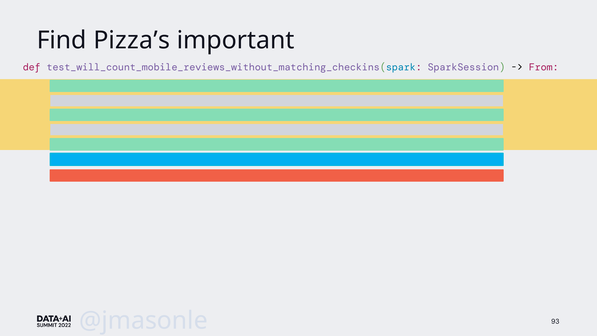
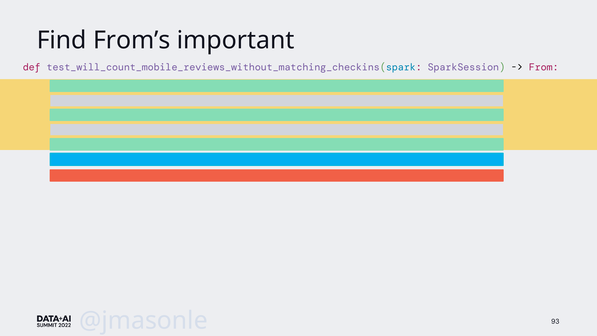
Pizza’s: Pizza’s -> From’s (132, 40)
